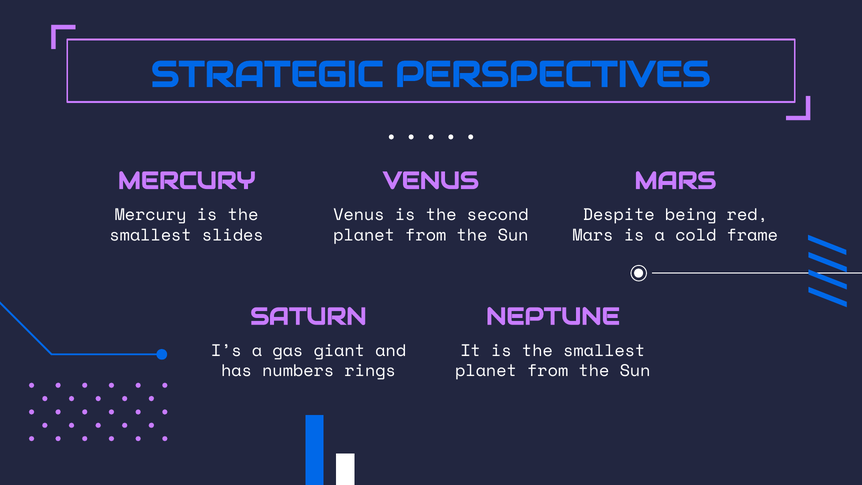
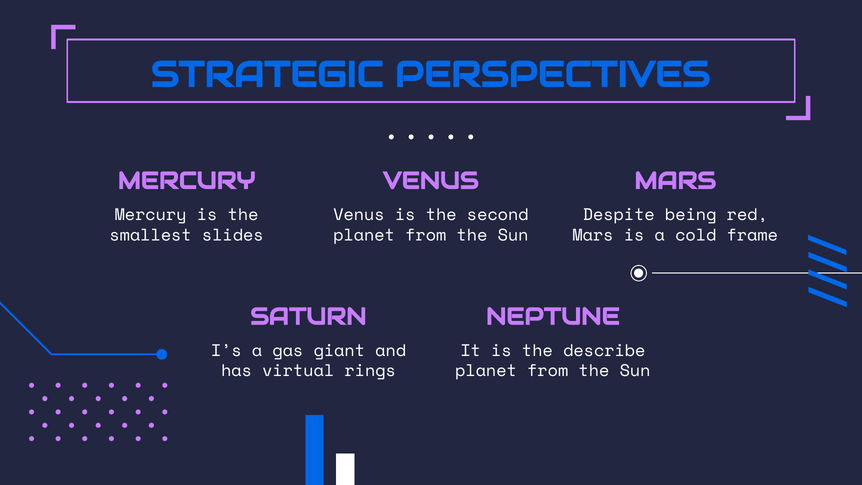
It is the smallest: smallest -> describe (604, 351)
numbers: numbers -> virtual (298, 371)
